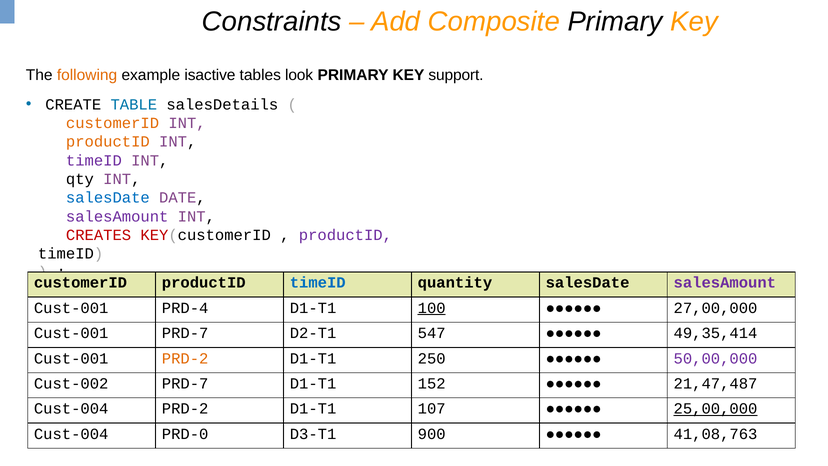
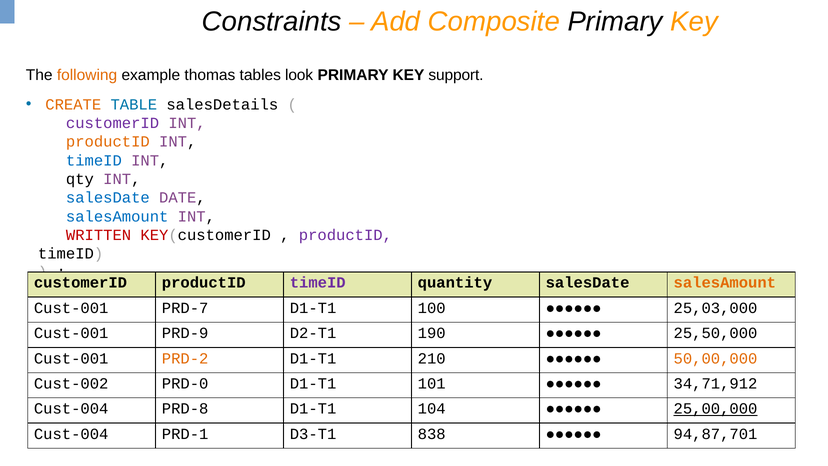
isactive: isactive -> thomas (210, 75)
CREATE colour: black -> orange (73, 104)
customerID colour: orange -> purple (113, 123)
timeID colour: purple -> blue (94, 160)
salesAmount colour: purple -> blue (117, 216)
CREATES: CREATES -> WRITTEN (99, 235)
timeID colour: blue -> purple (318, 283)
salesAmount colour: purple -> orange (725, 283)
PRD-4: PRD-4 -> PRD-7 (185, 308)
100 underline: present -> none (432, 308)
27,00,000: 27,00,000 -> 25,03,000 (715, 308)
Cust-001 PRD-7: PRD-7 -> PRD-9 (185, 333)
547: 547 -> 190 (432, 333)
49,35,414: 49,35,414 -> 25,50,000 (715, 333)
250: 250 -> 210 (432, 358)
50,00,000 colour: purple -> orange (715, 358)
Cust-002 PRD-7: PRD-7 -> PRD-0 (185, 383)
152: 152 -> 101 (432, 383)
21,47,487: 21,47,487 -> 34,71,912 (715, 383)
Cust-004 PRD-2: PRD-2 -> PRD-8 (185, 409)
107: 107 -> 104 (432, 409)
PRD-0: PRD-0 -> PRD-1 (185, 434)
900: 900 -> 838 (432, 434)
41,08,763: 41,08,763 -> 94,87,701 (715, 434)
